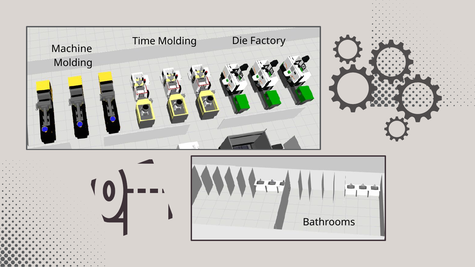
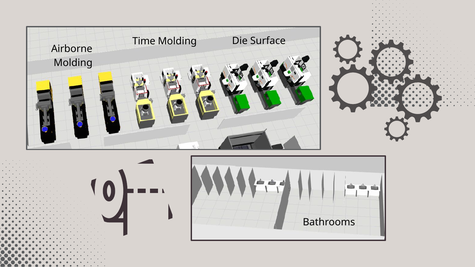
Factory: Factory -> Surface (268, 41)
Machine: Machine -> Airborne (72, 49)
